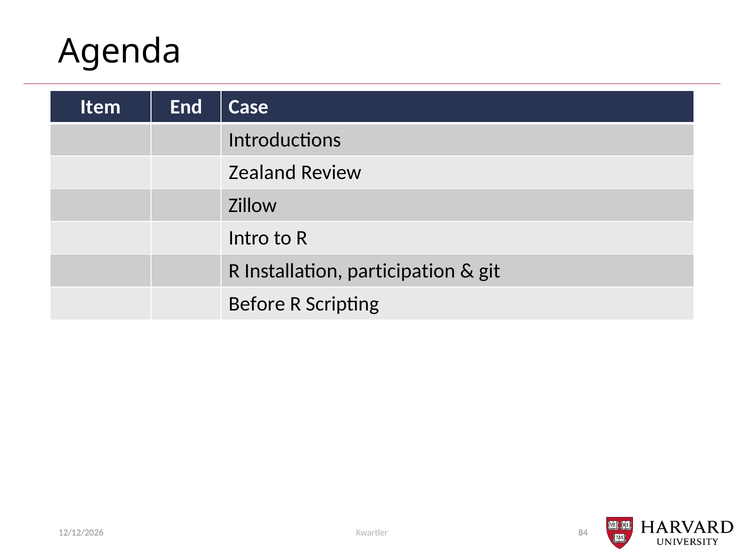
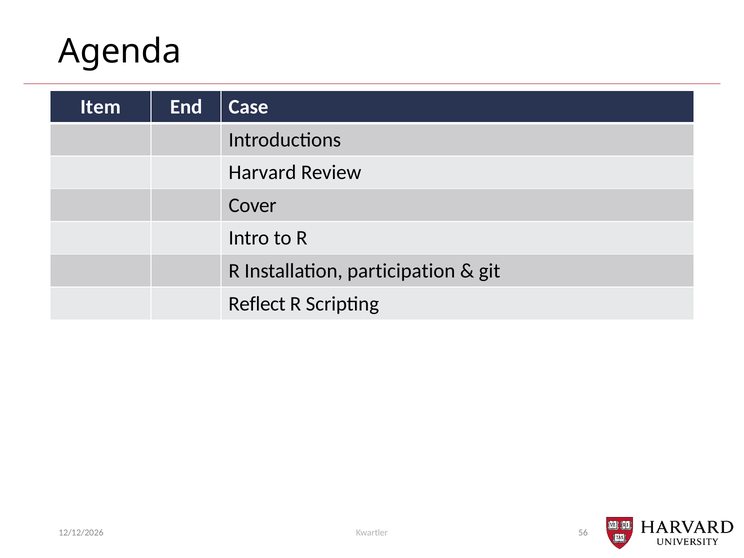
Zealand: Zealand -> Harvard (262, 173)
Zillow: Zillow -> Cover (253, 205)
Before: Before -> Reflect (257, 304)
84: 84 -> 56 (583, 533)
